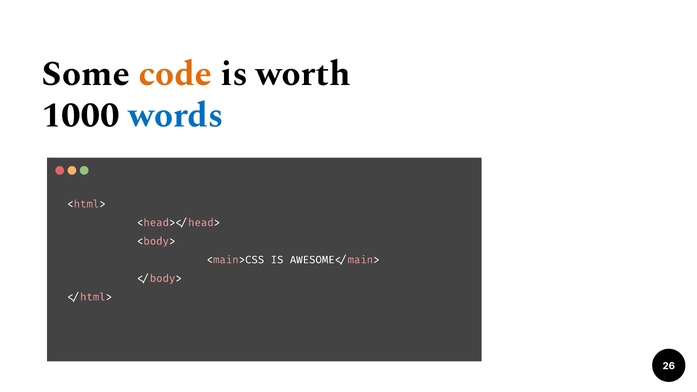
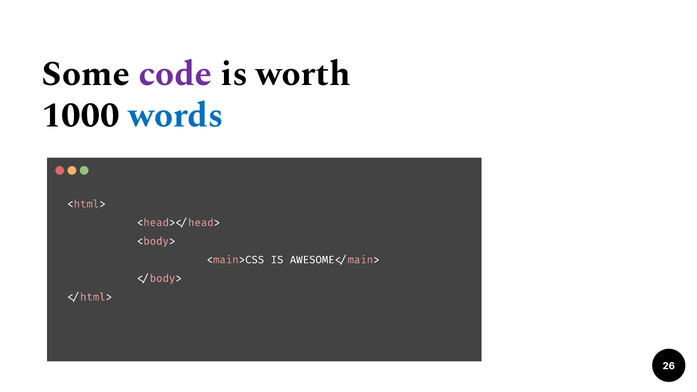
code colour: orange -> purple (175, 74)
